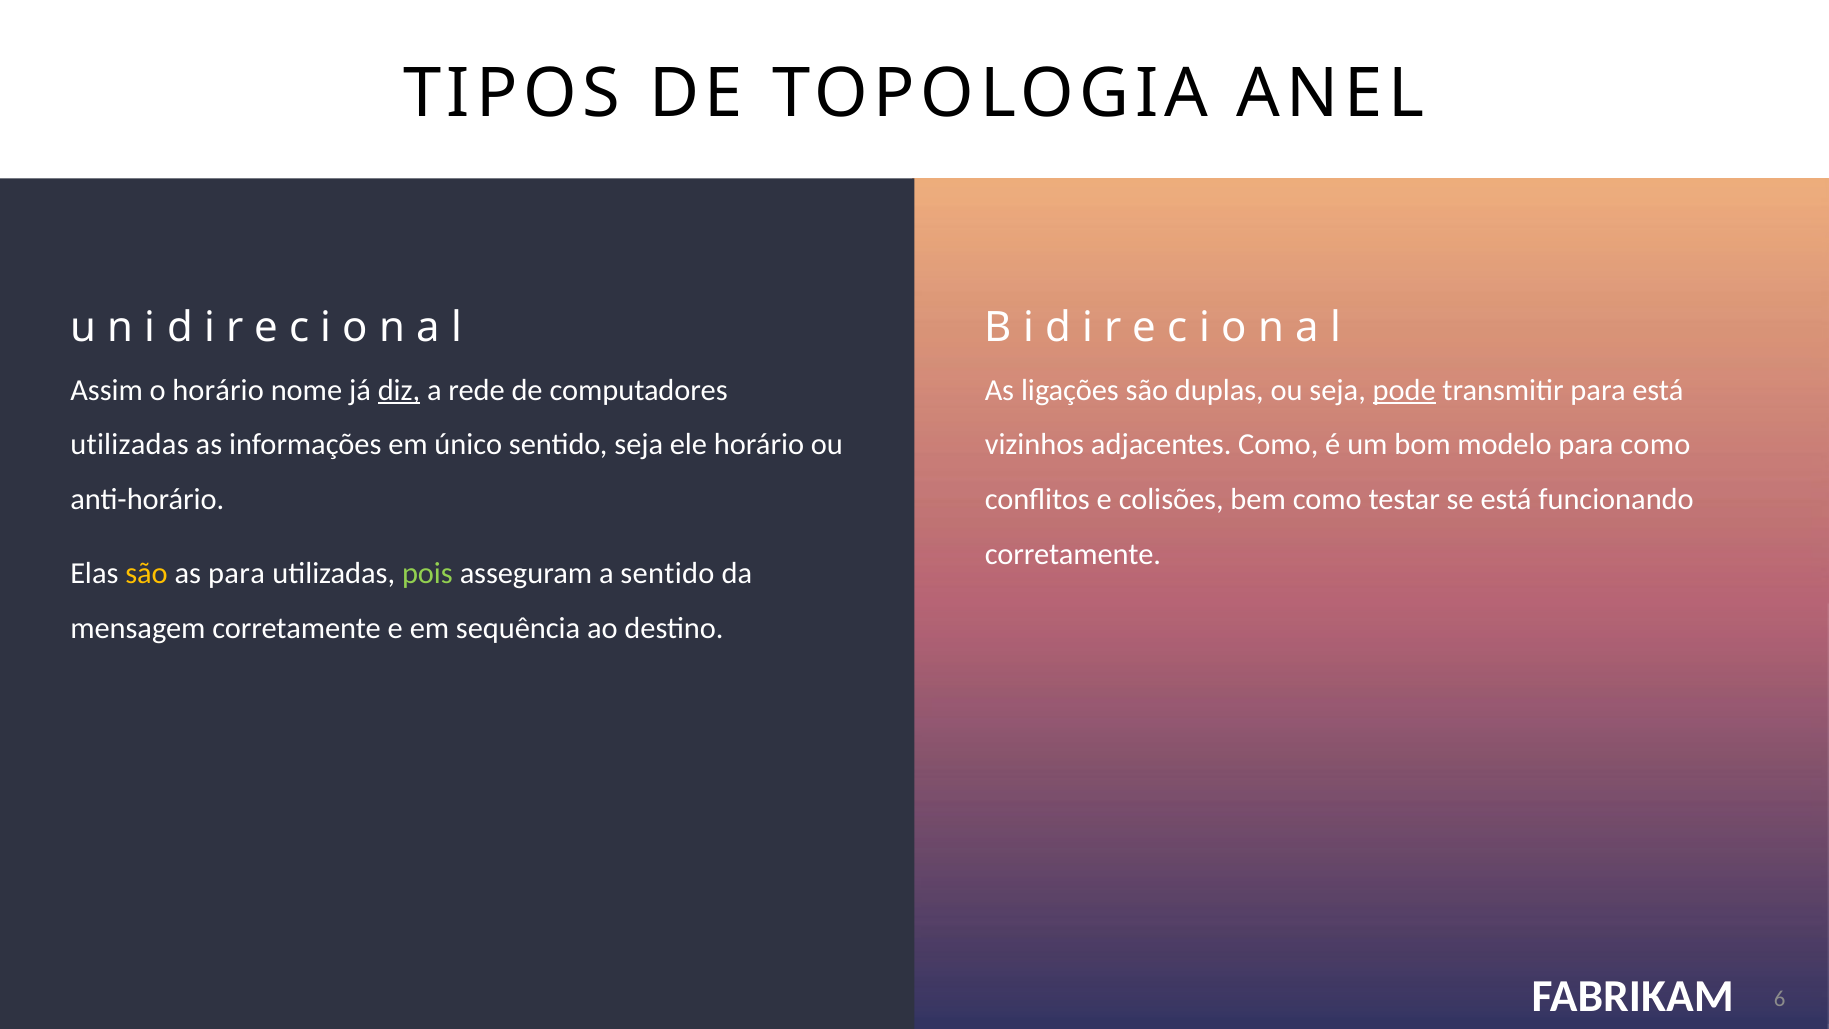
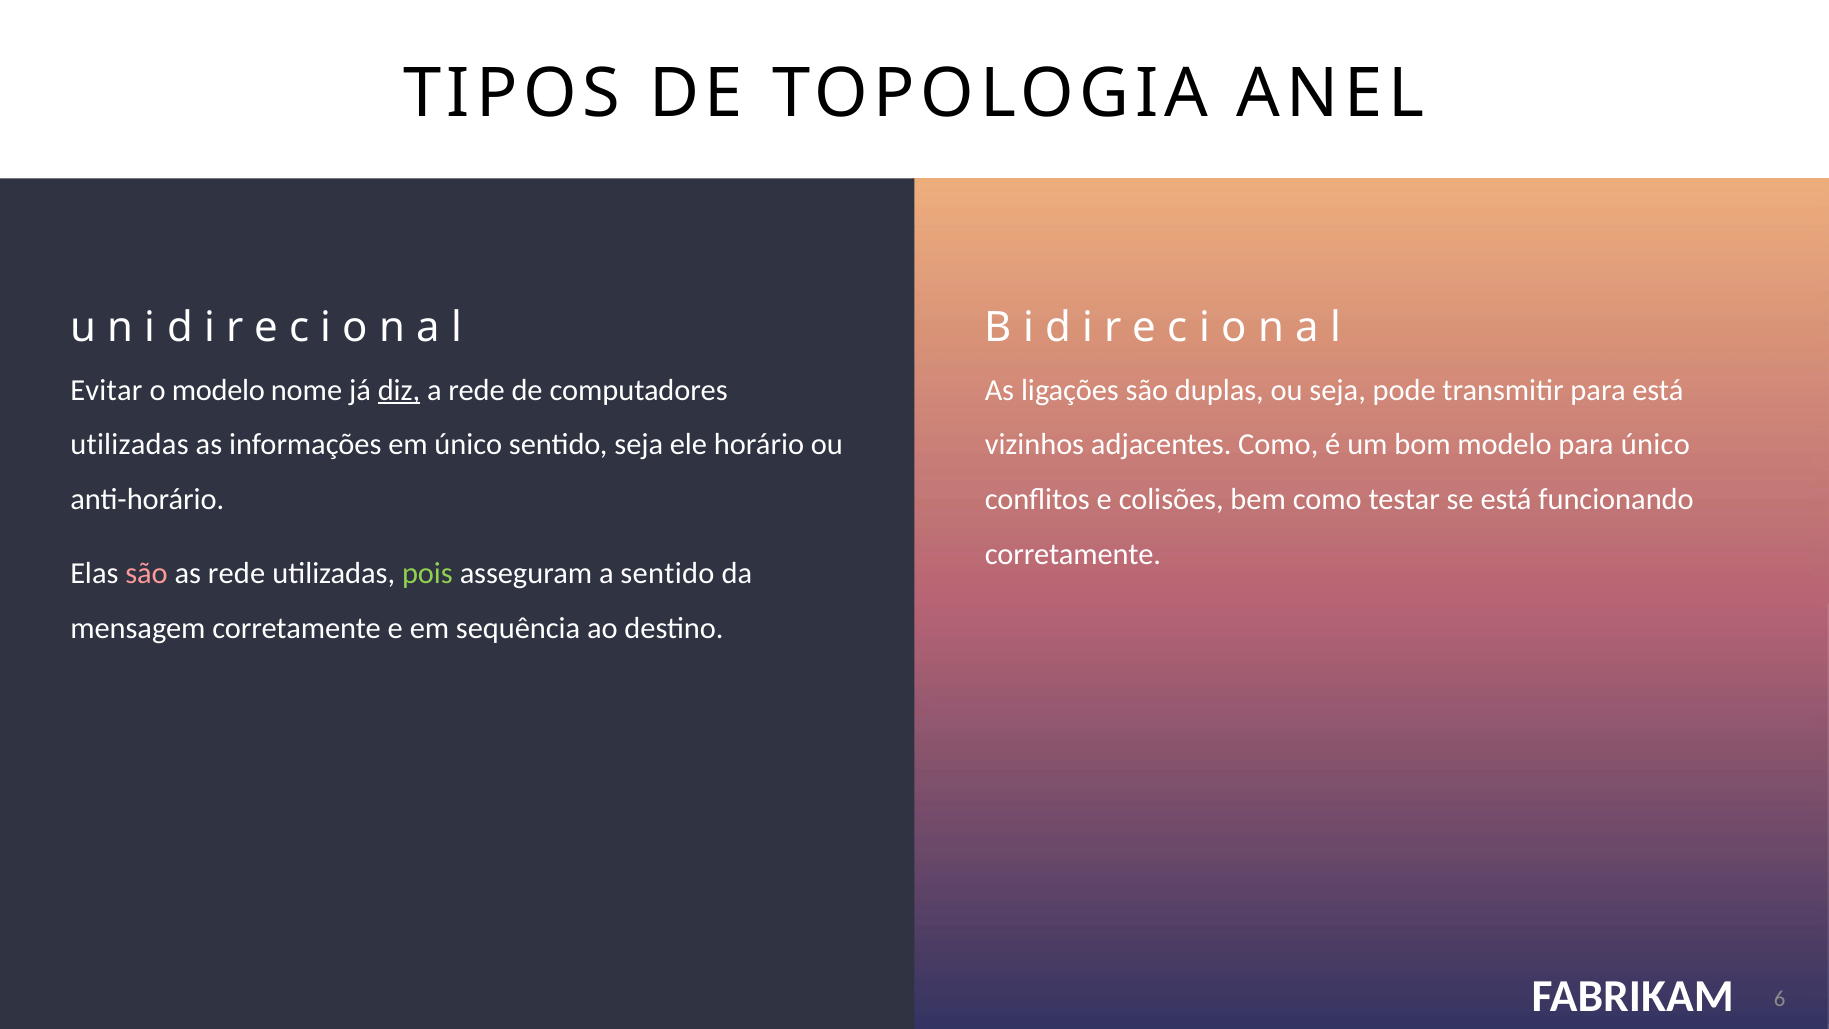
Assim: Assim -> Evitar (106, 390)
o horário: horário -> modelo (218, 390)
pode underline: present -> none (1404, 390)
para como: como -> único (1655, 445)
são colour: yellow -> pink (147, 573)
as para: para -> rede (237, 573)
